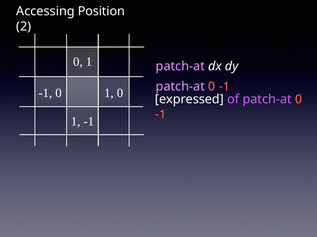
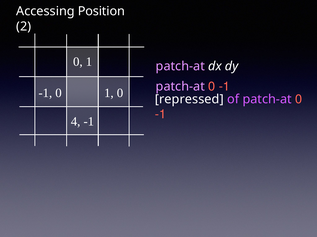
expressed: expressed -> repressed (189, 99)
1: 1 -> 4 (76, 122)
